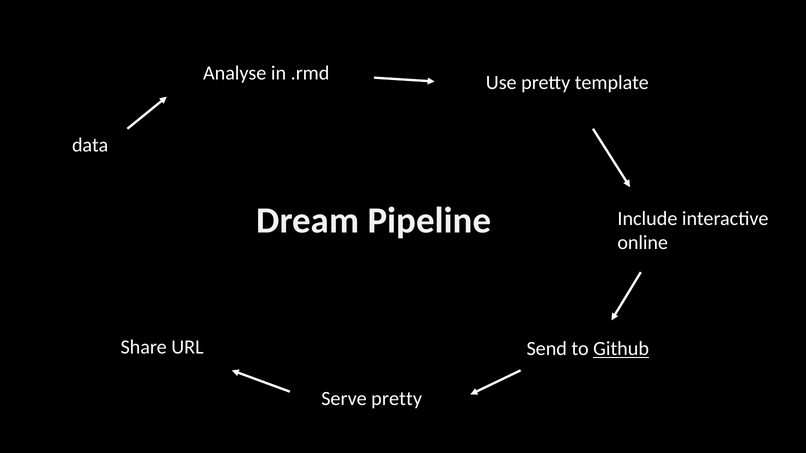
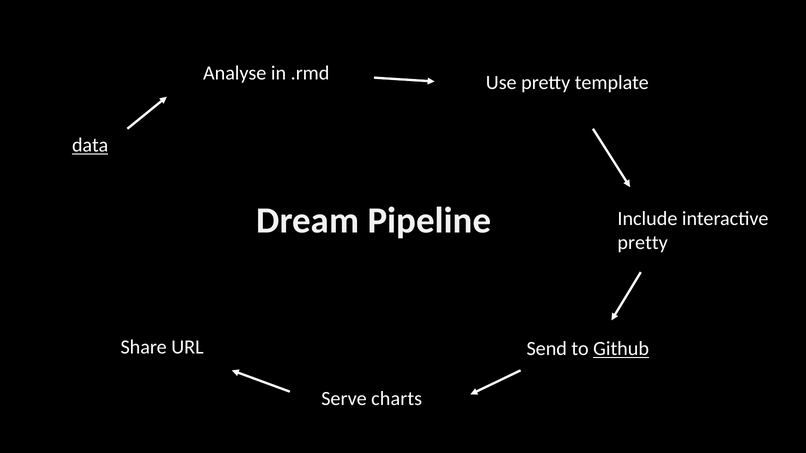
data underline: none -> present (90, 145)
online: online -> pretty (643, 243)
Serve pretty: pretty -> charts (397, 399)
